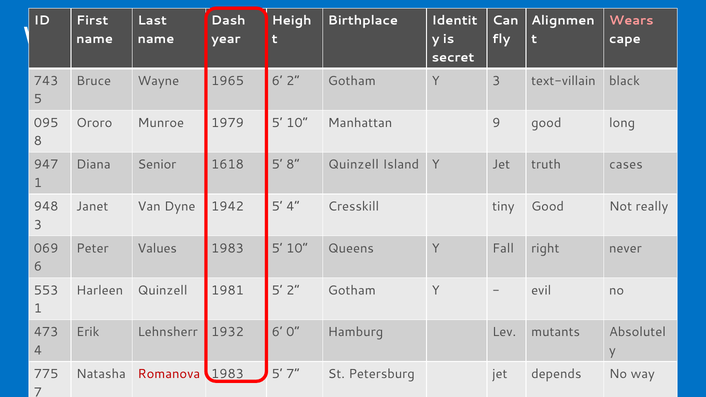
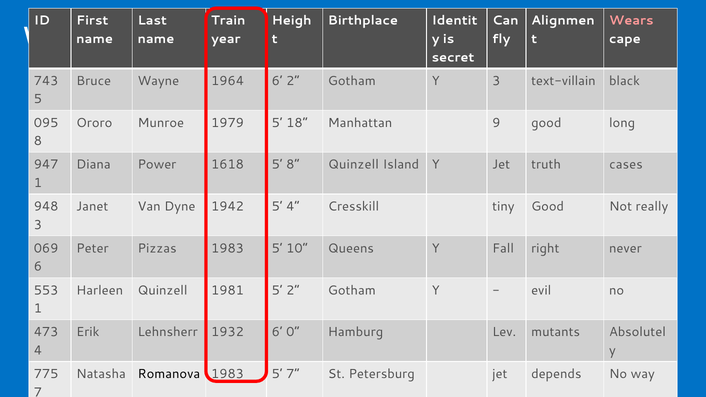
Dash: Dash -> Train (228, 21)
1965: 1965 -> 1964 (228, 81)
1979 5 10: 10 -> 18 (297, 123)
Senior: Senior -> Power (157, 165)
Values: Values -> Pizzas (157, 248)
Romanova colour: red -> black (169, 374)
